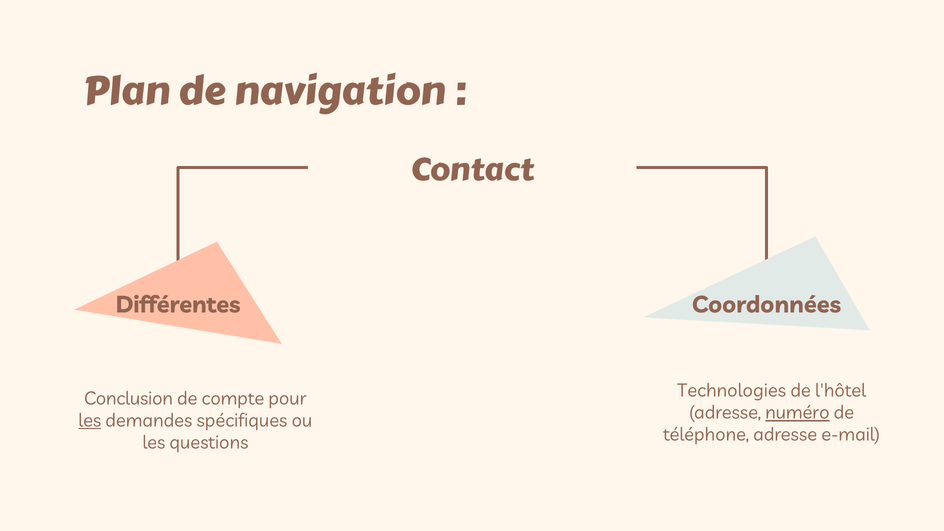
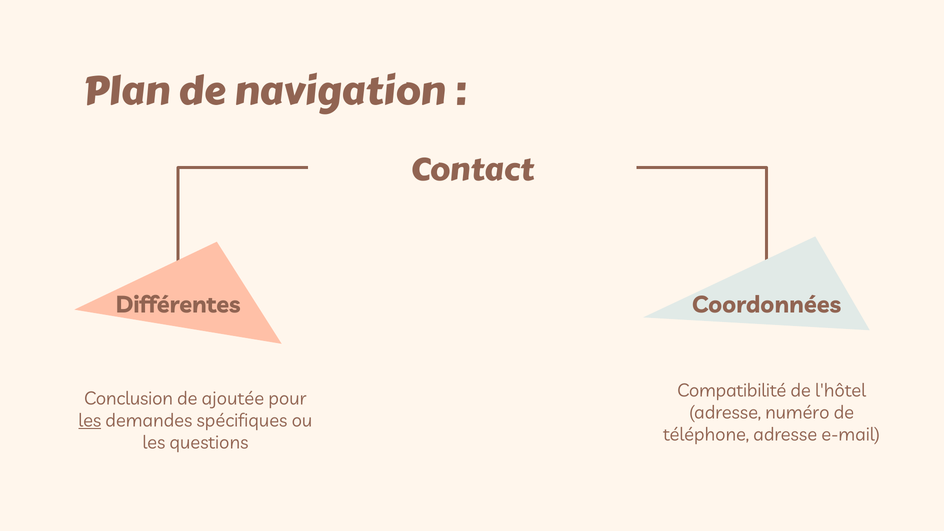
Technologies: Technologies -> Compatibilité (732, 391)
compte: compte -> ajoutée (233, 399)
numéro underline: present -> none (797, 413)
